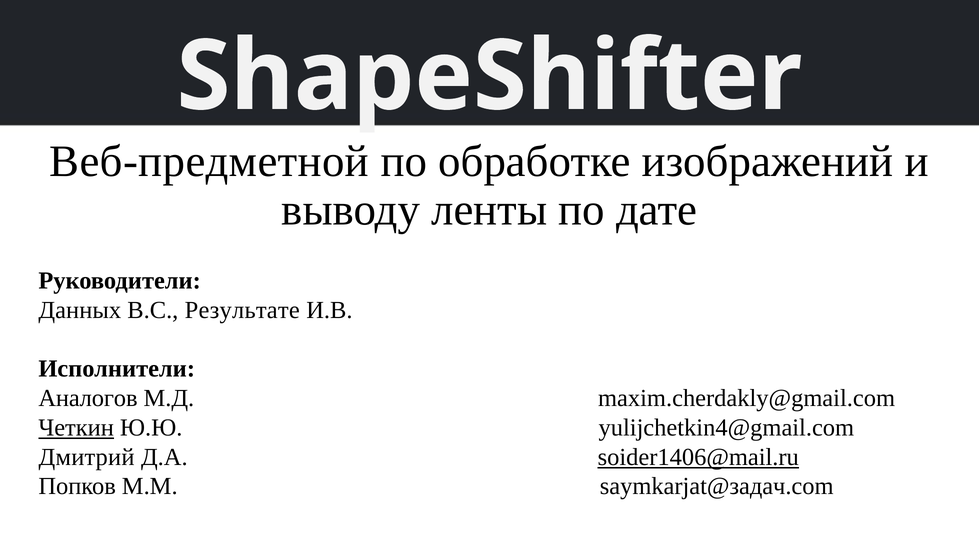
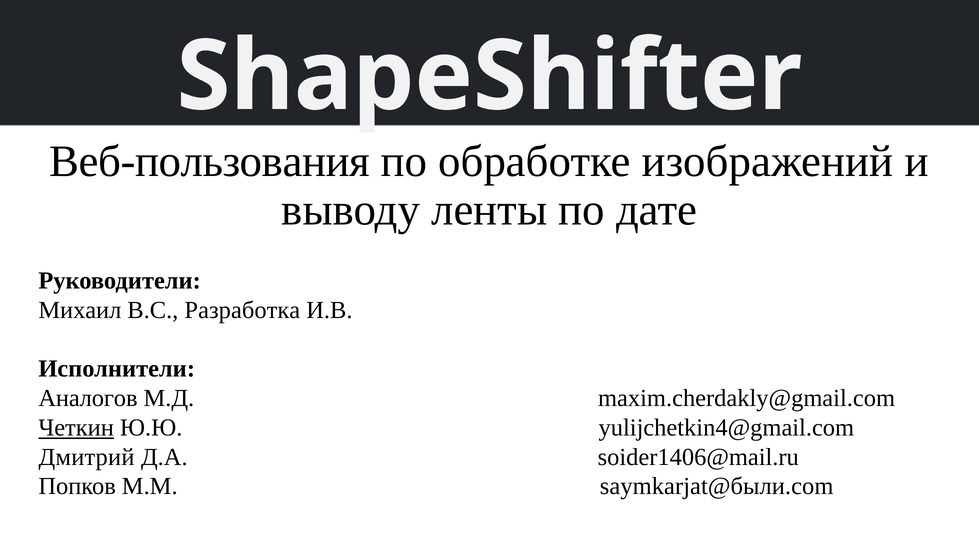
Веб-предметной: Веб-предметной -> Веб-пользования (210, 161)
Данных: Данных -> Михаил (80, 310)
Результате: Результате -> Разработка (242, 310)
soider1406@mail.ru underline: present -> none (698, 457)
saymkarjat@задач.com: saymkarjat@задач.com -> saymkarjat@были.com (717, 486)
